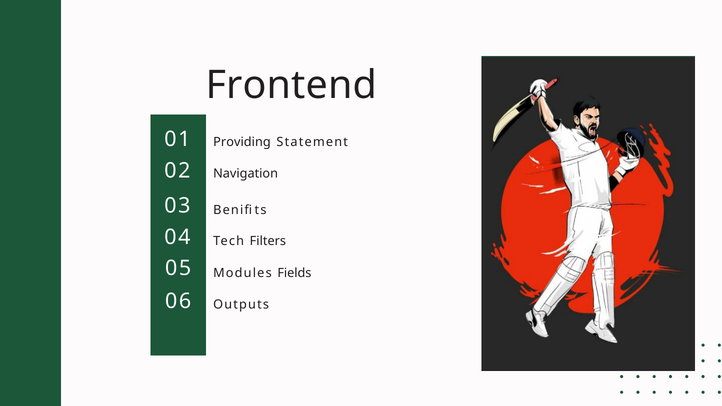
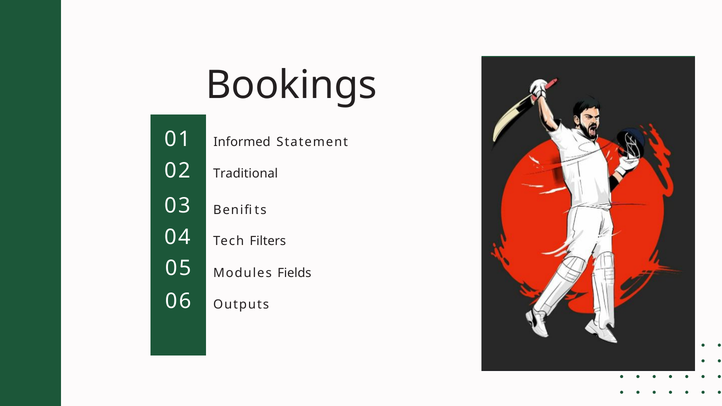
Frontend: Frontend -> Bookings (291, 86)
Providing: Providing -> Informed (242, 142)
Navigation: Navigation -> Traditional (246, 174)
